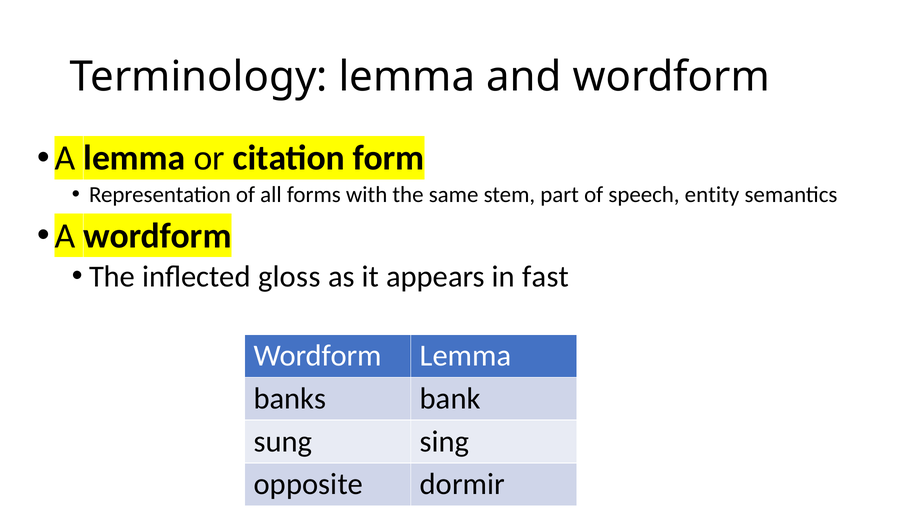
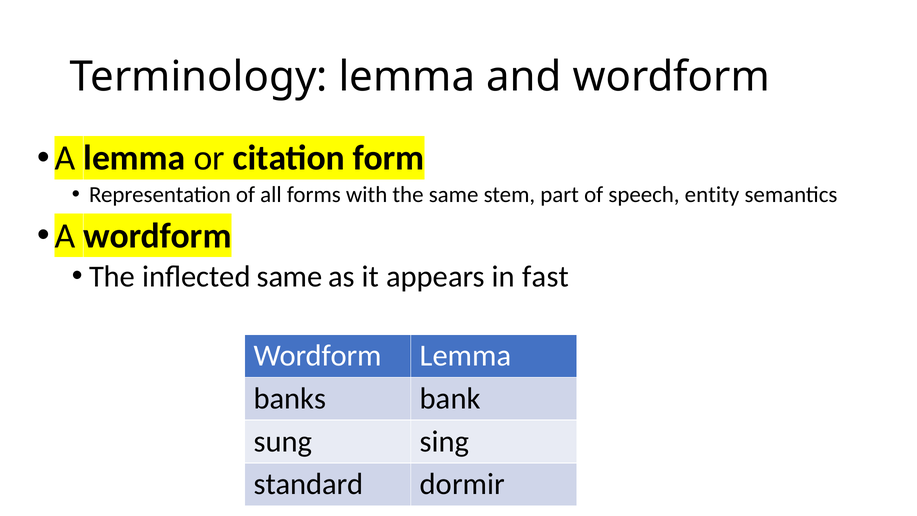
inflected gloss: gloss -> same (290, 276)
opposite: opposite -> standard (308, 484)
